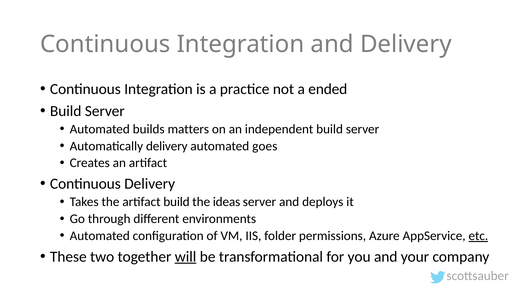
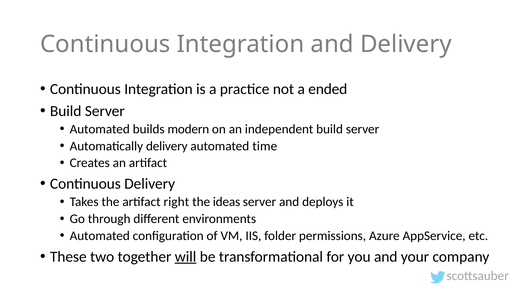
matters: matters -> modern (188, 129)
goes: goes -> time (265, 146)
artifact build: build -> right (176, 202)
etc underline: present -> none (478, 236)
